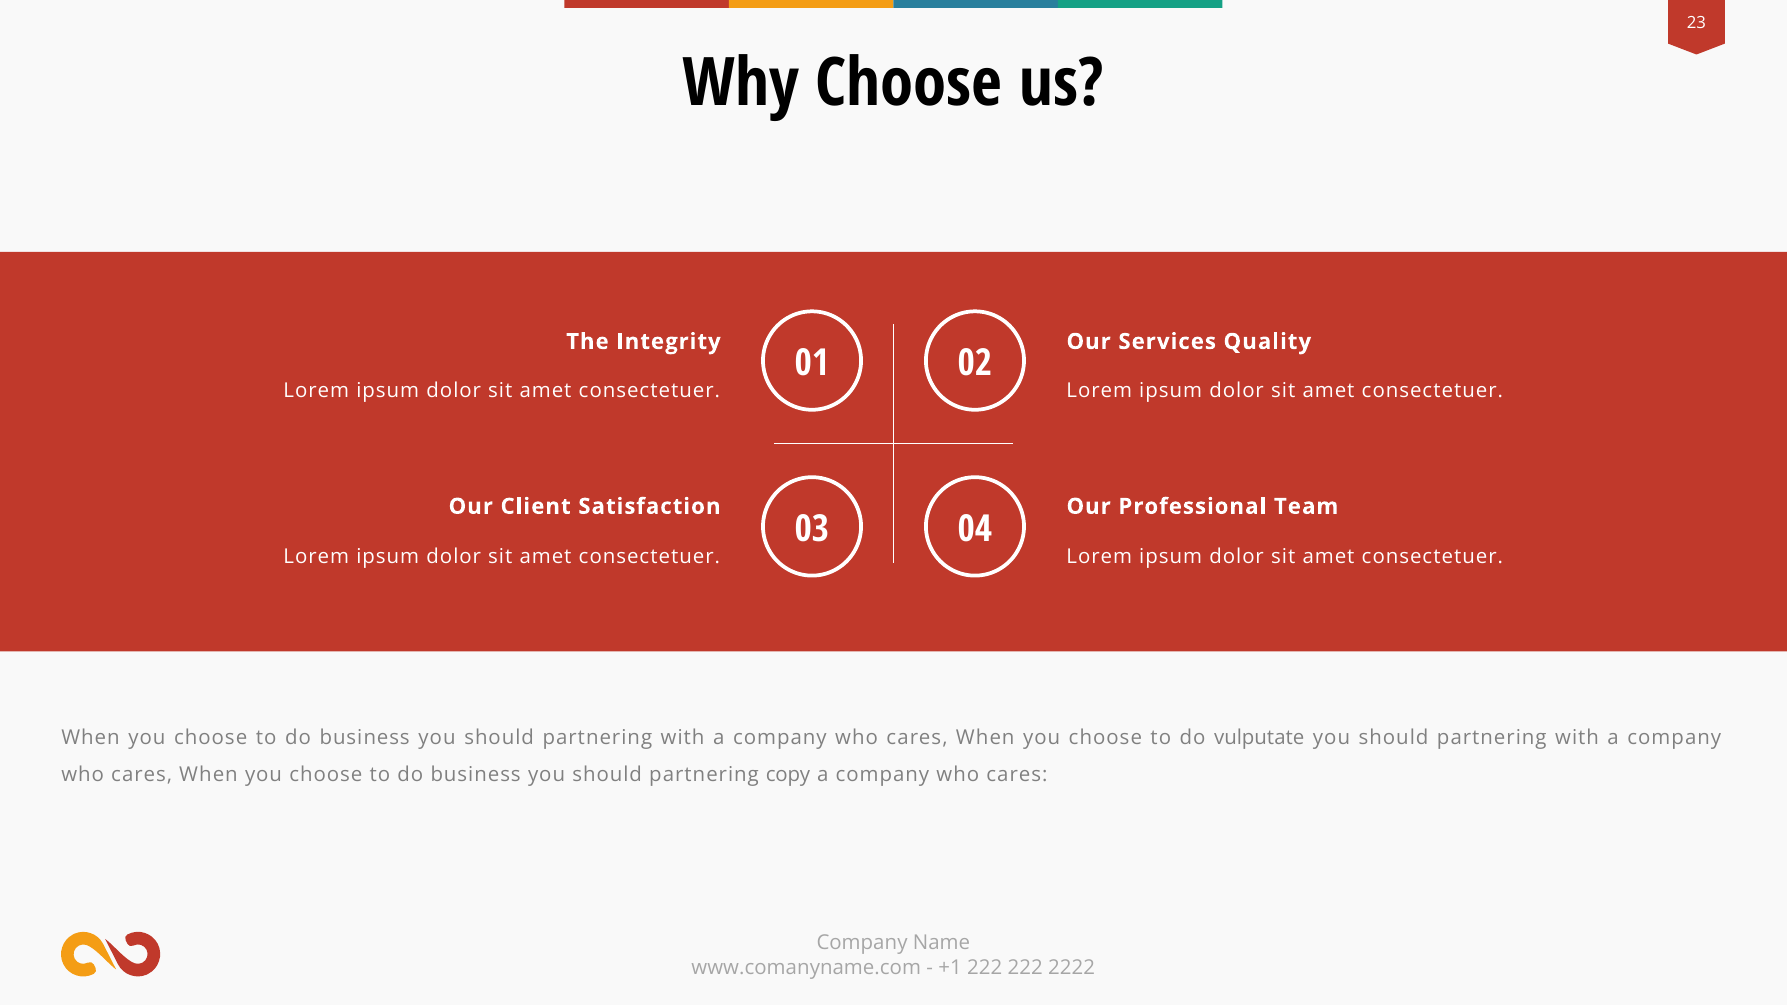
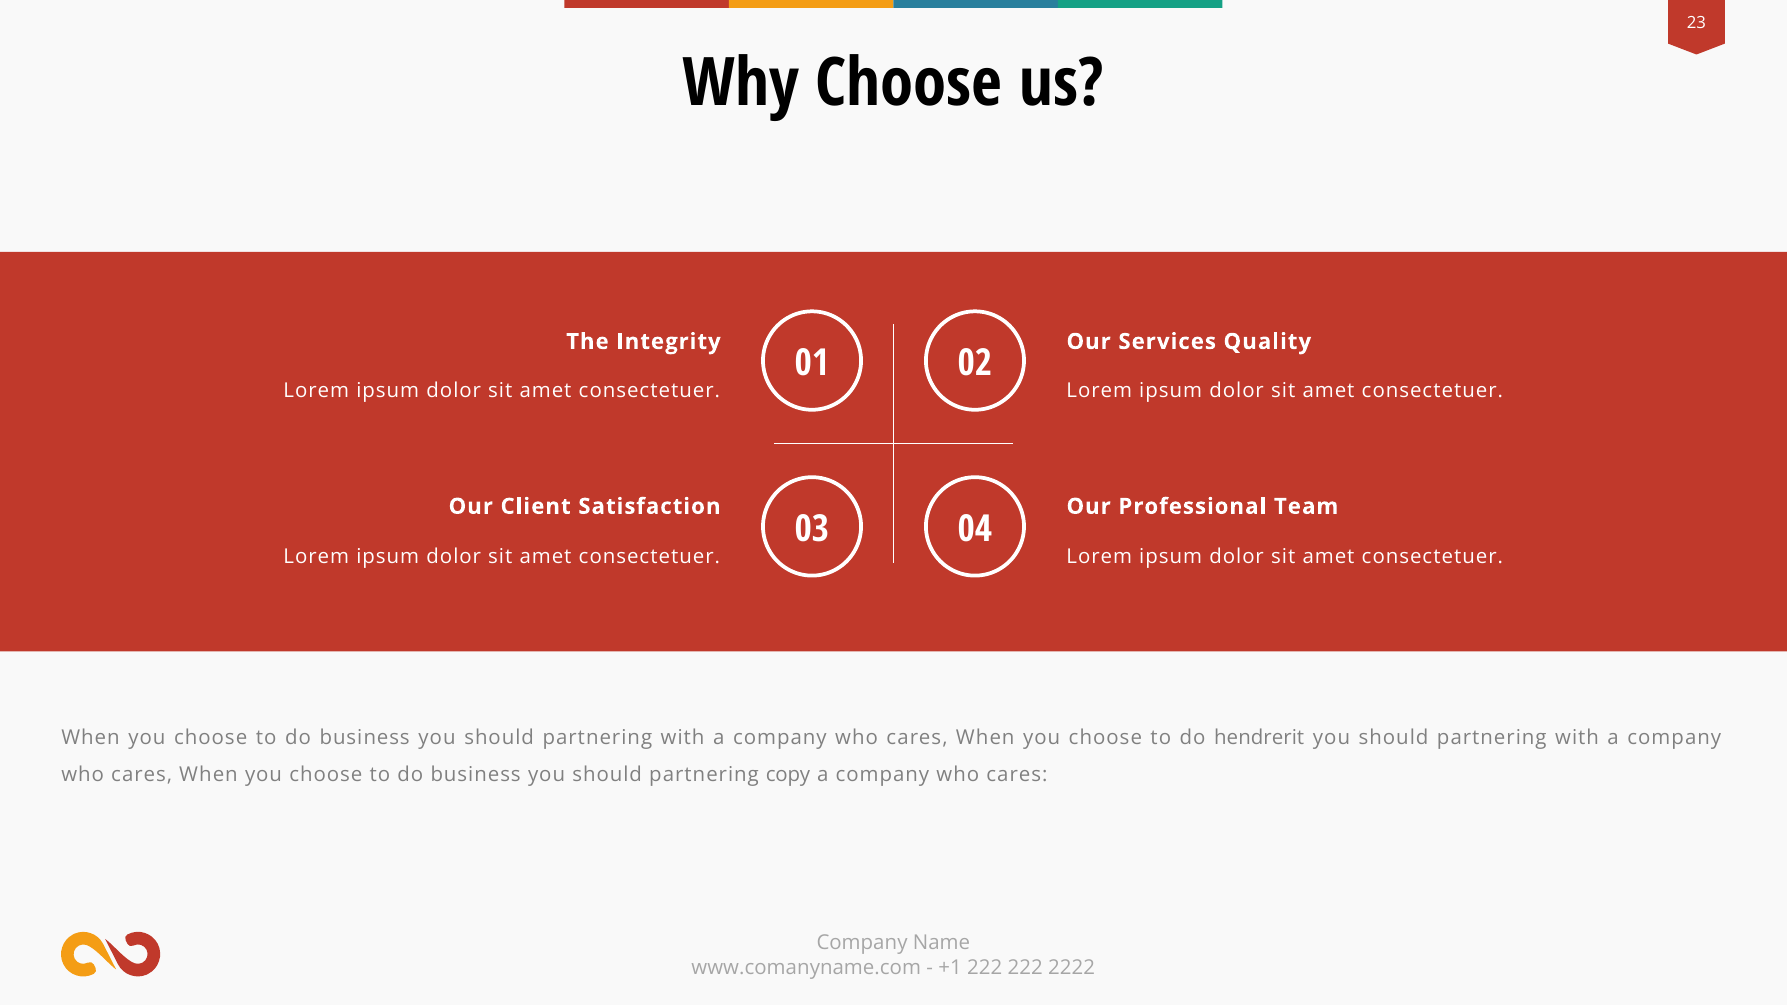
vulputate: vulputate -> hendrerit (1259, 738)
